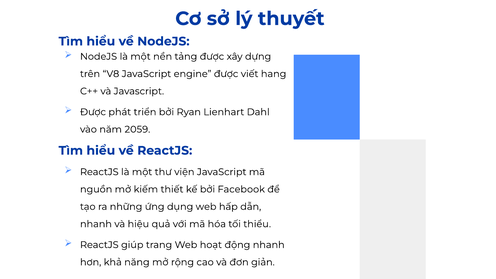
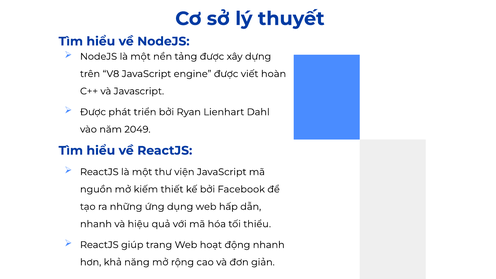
hang: hang -> hoàn (274, 74)
2059: 2059 -> 2049 (137, 129)
